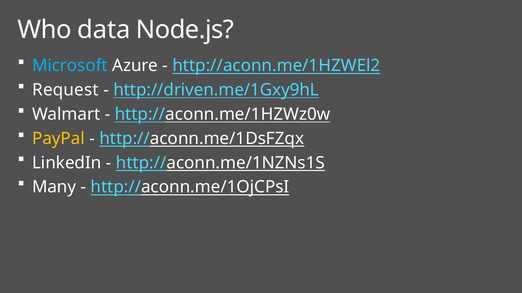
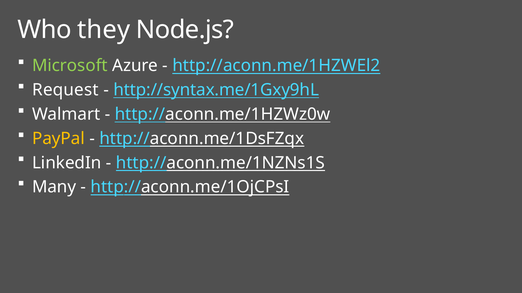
data: data -> they (104, 30)
Microsoft colour: light blue -> light green (70, 66)
http://driven.me/1Gxy9hL: http://driven.me/1Gxy9hL -> http://syntax.me/1Gxy9hL (216, 90)
